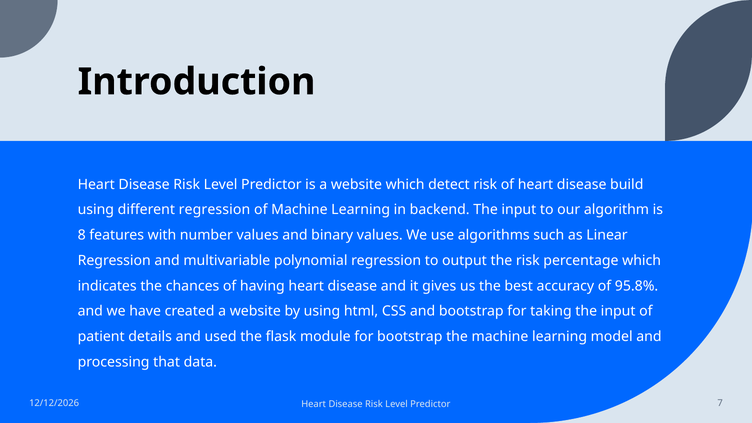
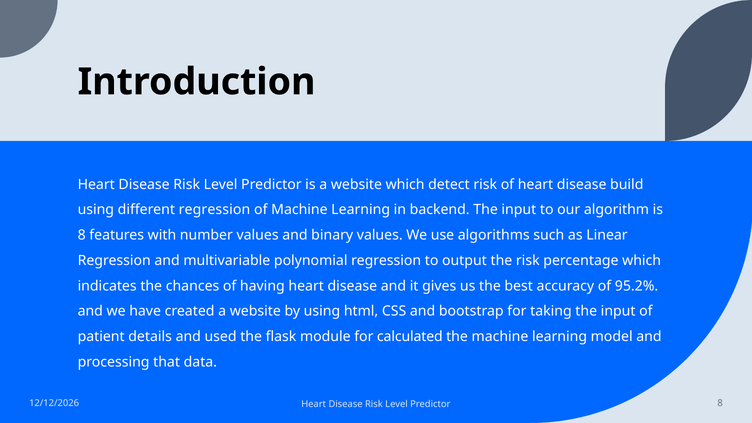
95.8%: 95.8% -> 95.2% (637, 286)
for bootstrap: bootstrap -> calculated (410, 337)
Predictor 7: 7 -> 8 (720, 403)
